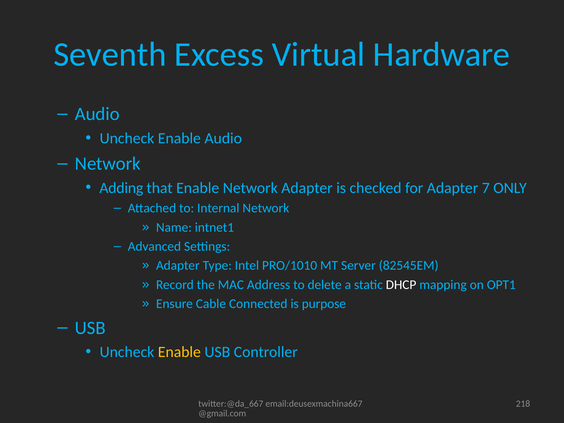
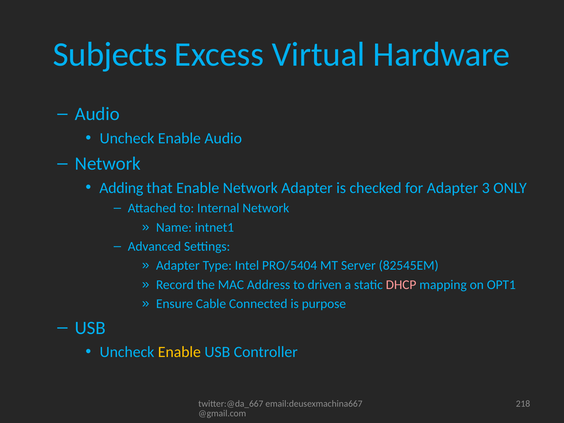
Seventh: Seventh -> Subjects (110, 55)
7: 7 -> 3 (486, 188)
PRO/1010: PRO/1010 -> PRO/5404 (290, 266)
delete: delete -> driven (325, 285)
DHCP colour: white -> pink (401, 285)
